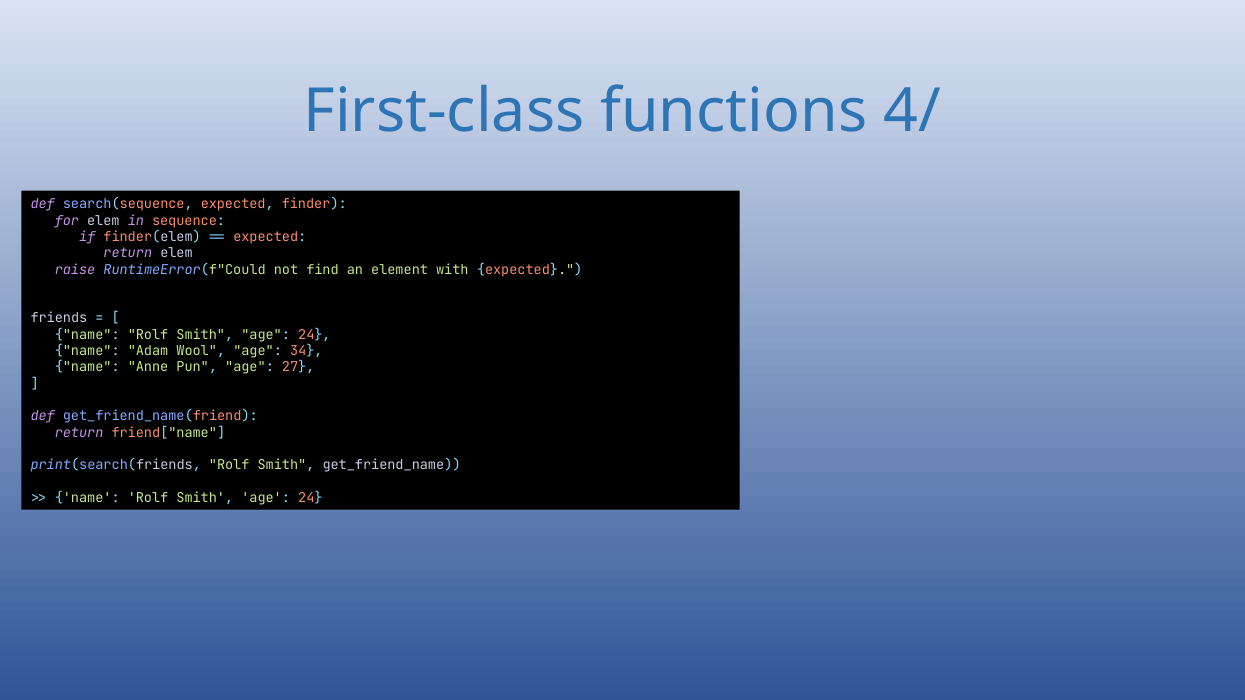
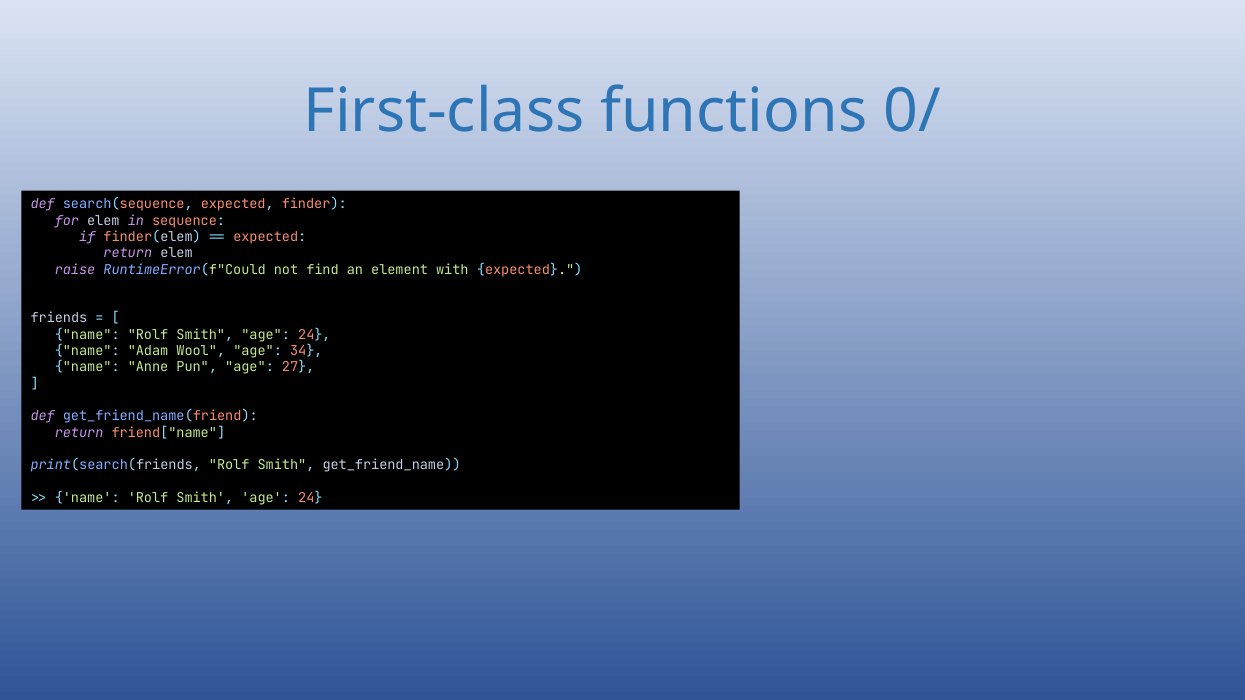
4/: 4/ -> 0/ (912, 111)
